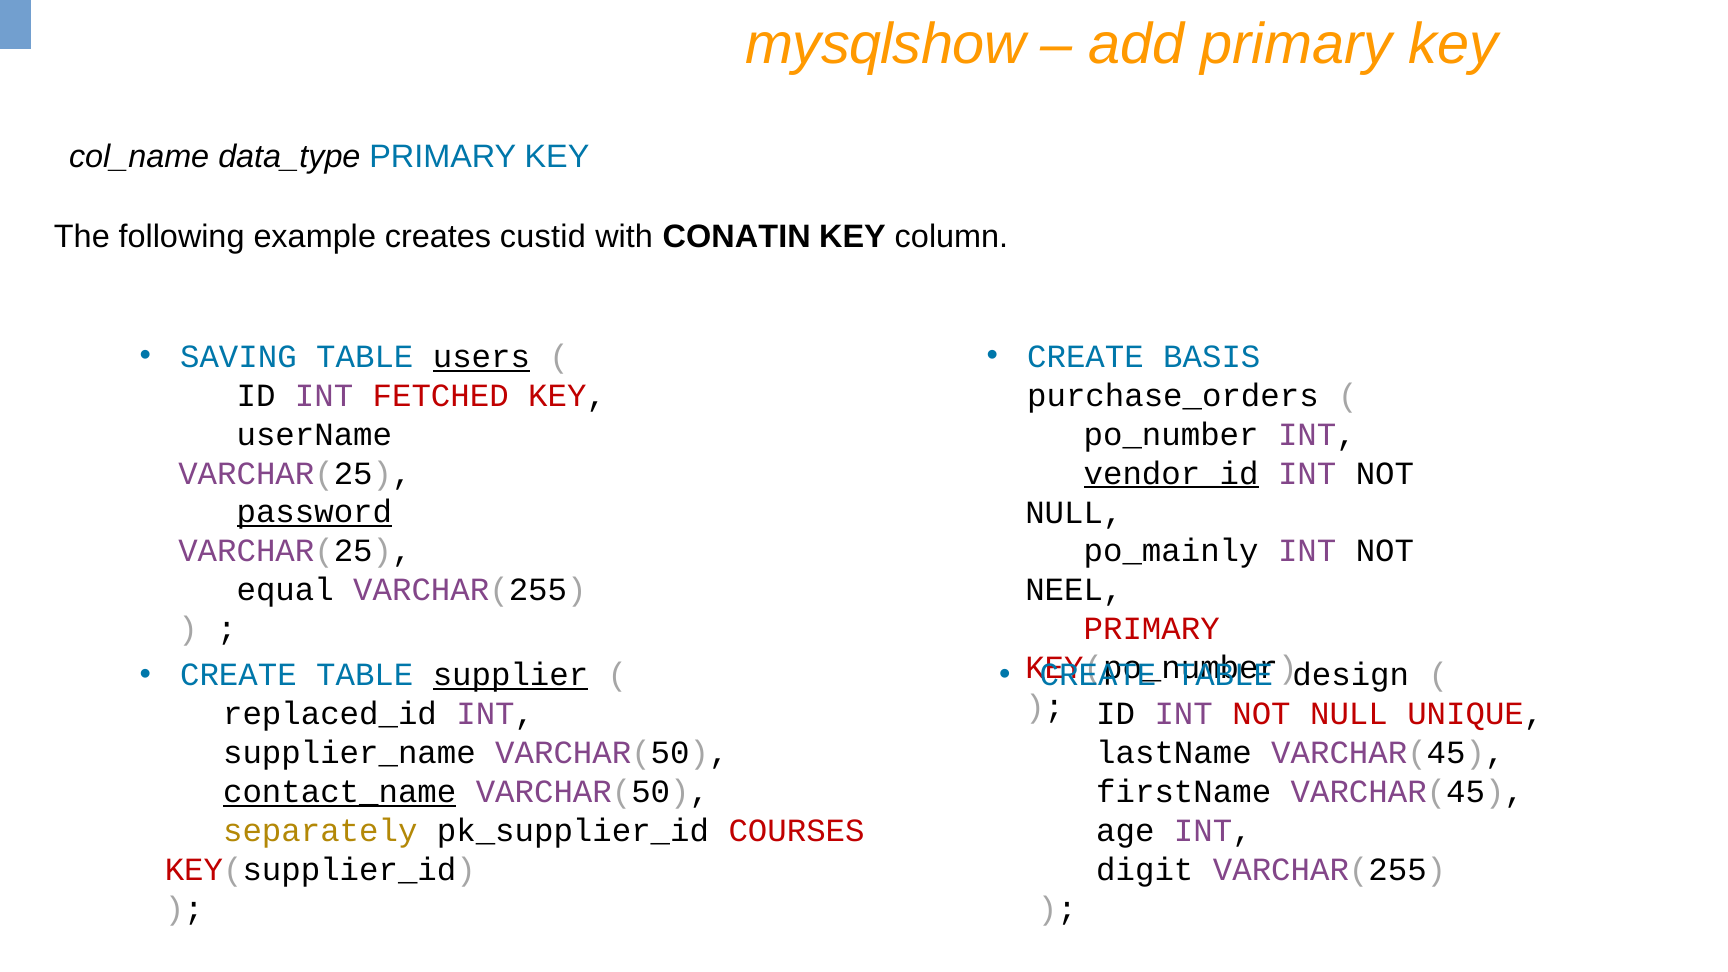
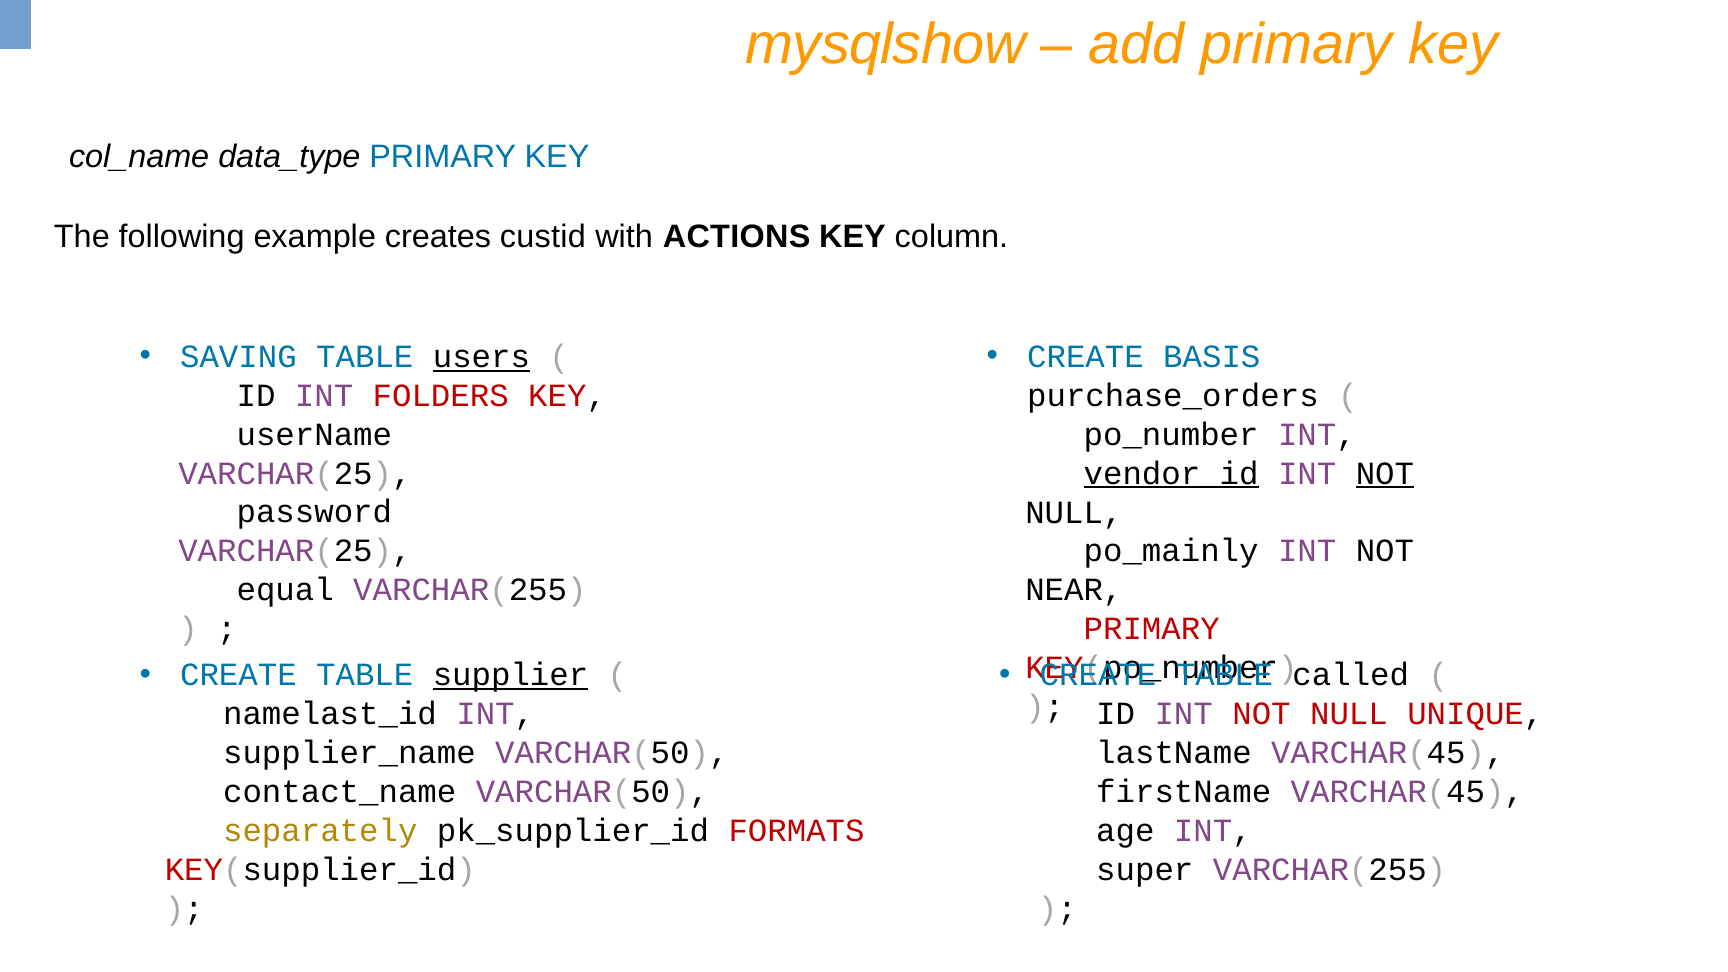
CONATIN: CONATIN -> ACTIONS (737, 236)
FETCHED: FETCHED -> FOLDERS (441, 396)
NOT underline: none -> present (1385, 474)
password underline: present -> none (314, 512)
NEEL: NEEL -> NEAR (1074, 590)
design: design -> called (1351, 675)
replaced_id: replaced_id -> namelast_id (330, 714)
contact_name underline: present -> none (340, 792)
COURSES: COURSES -> FORMATS (797, 831)
digit: digit -> super (1145, 870)
